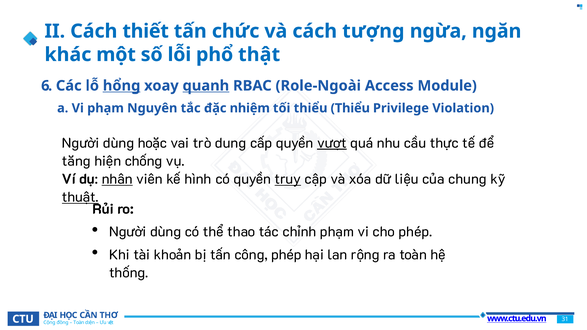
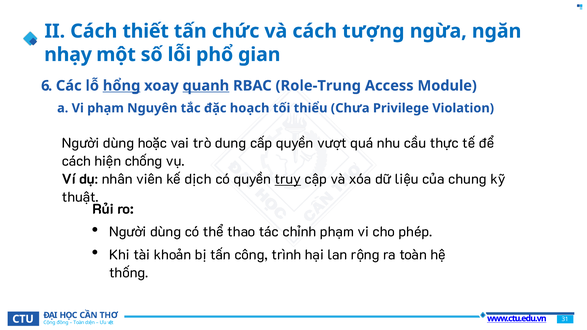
khác: khác -> nhạy (68, 55)
thật: thật -> gian (259, 55)
Role-Ngoài: Role-Ngoài -> Role-Trung (318, 86)
nhiệm: nhiệm -> hoạch (250, 108)
thiểu Thiểu: Thiểu -> Chưa (350, 108)
vượt underline: present -> none (332, 143)
tăng: tăng -> cách (76, 161)
nhân underline: present -> none (117, 179)
hình: hình -> dịch (198, 179)
thuật underline: present -> none (80, 197)
công phép: phép -> trình (286, 255)
